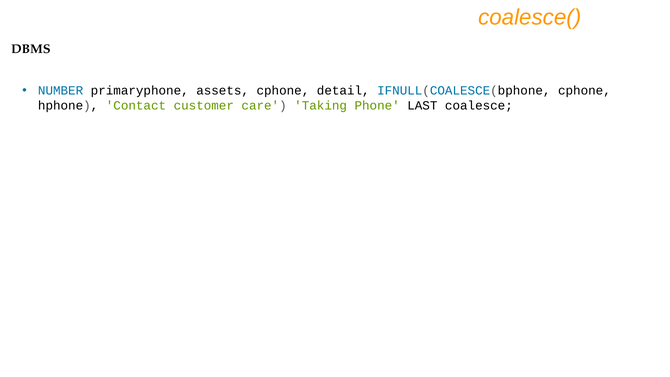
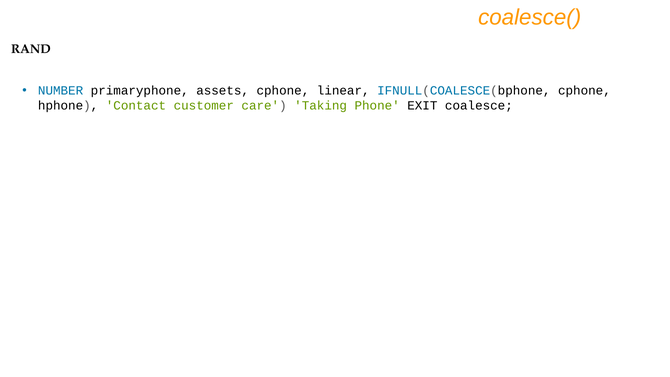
DBMS: DBMS -> RAND (31, 49)
detail: detail -> linear (343, 91)
LAST: LAST -> EXIT (422, 106)
